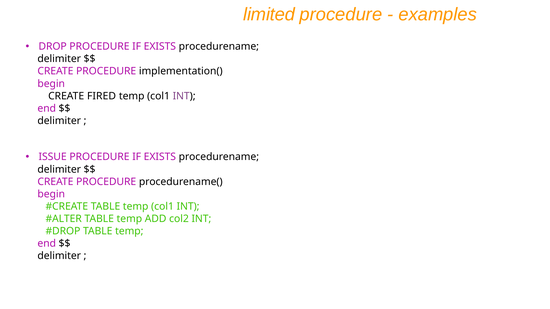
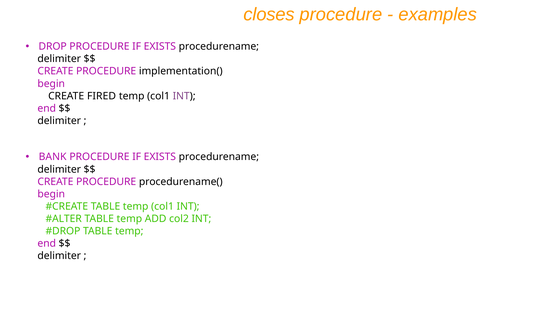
limited: limited -> closes (269, 14)
ISSUE: ISSUE -> BANK (53, 157)
